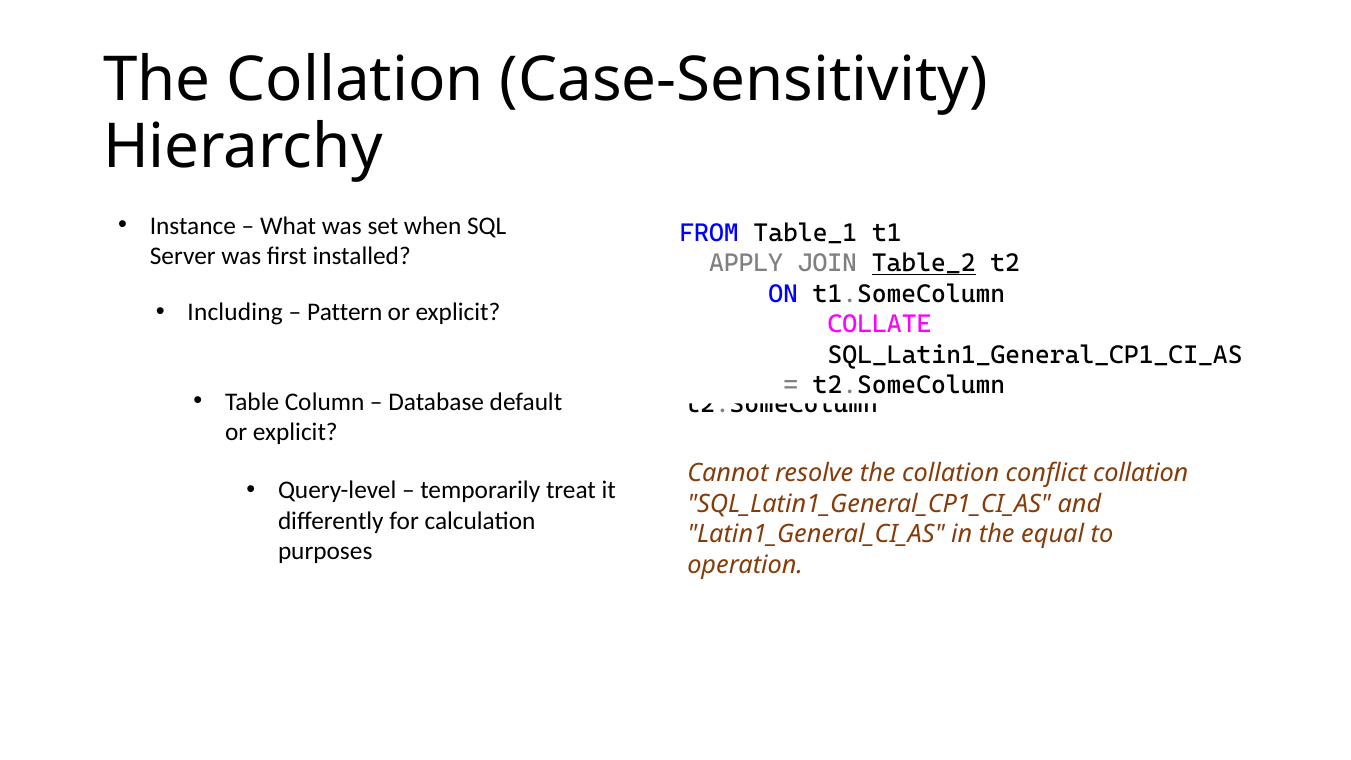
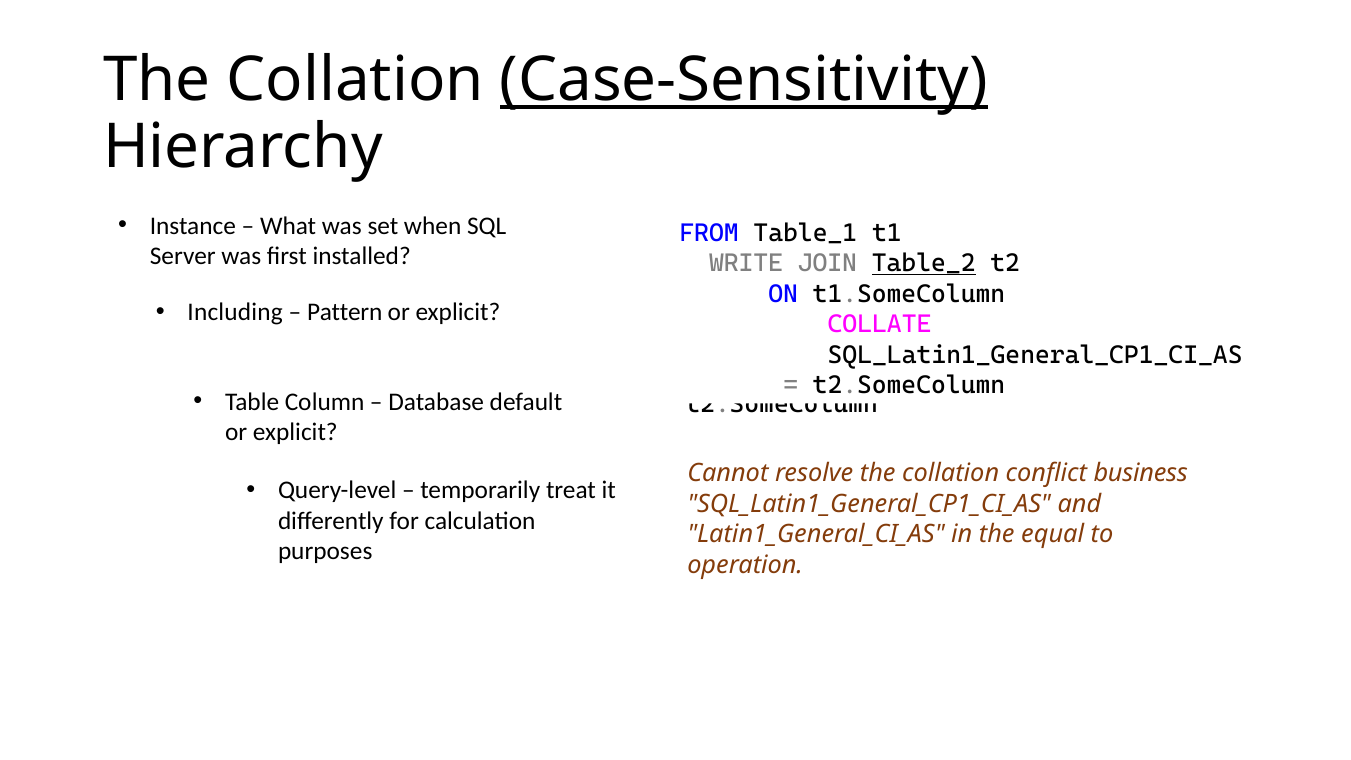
Case-Sensitivity underline: none -> present (744, 80)
APPLY: APPLY -> WRITE (746, 263)
conflict collation: collation -> business (1141, 473)
